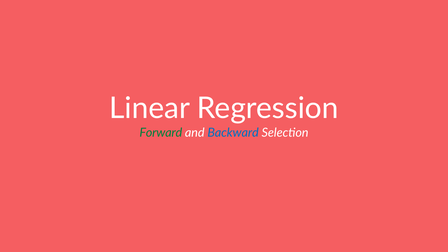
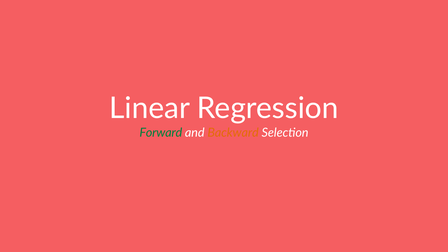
Backward colour: blue -> orange (233, 133)
